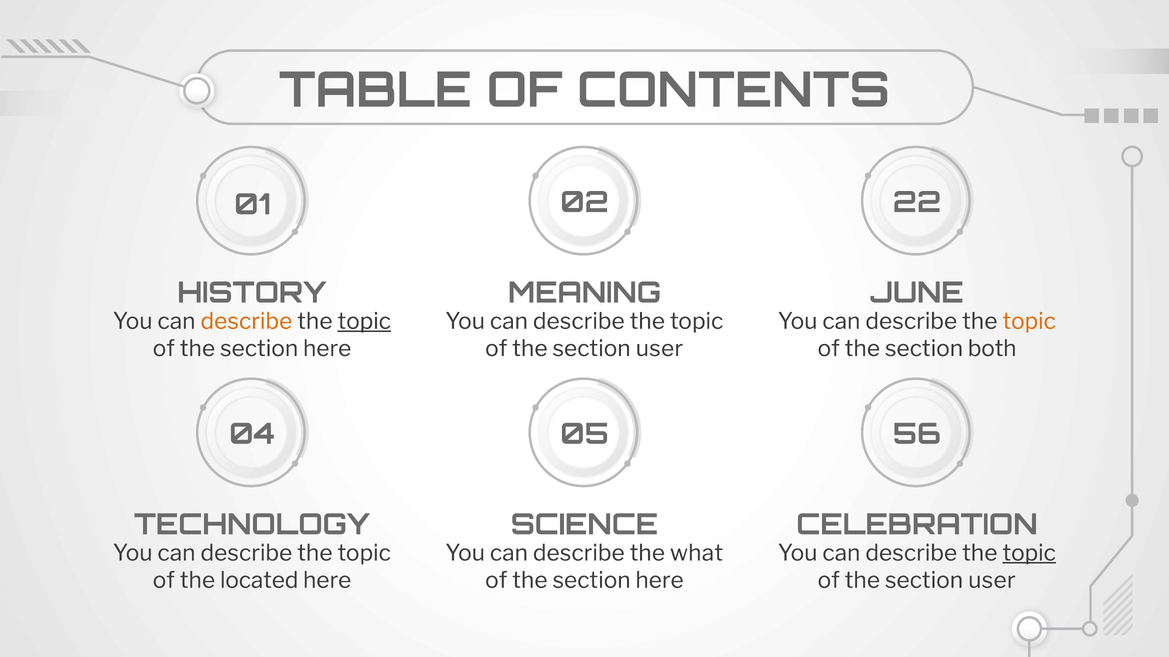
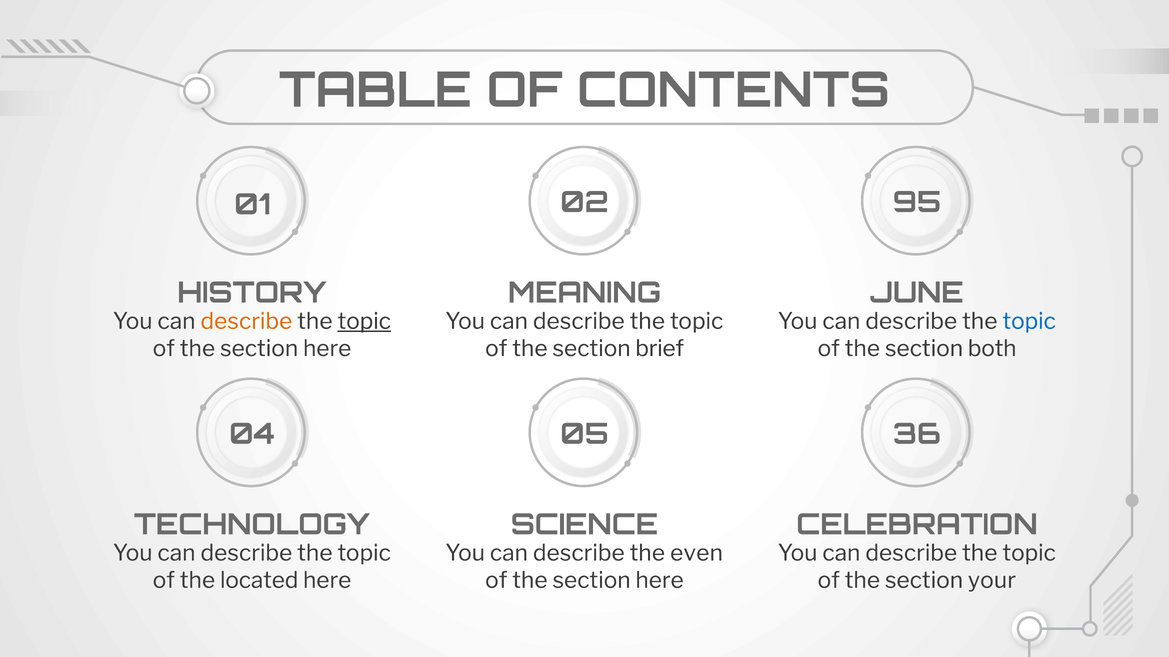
22: 22 -> 95 (917, 203)
topic colour: orange -> blue (1029, 322)
user: user -> brief (660, 349)
56: 56 -> 36 (917, 435)
what: what -> even (696, 554)
topic underline: present -> none (1029, 554)
user: user -> your (992, 581)
